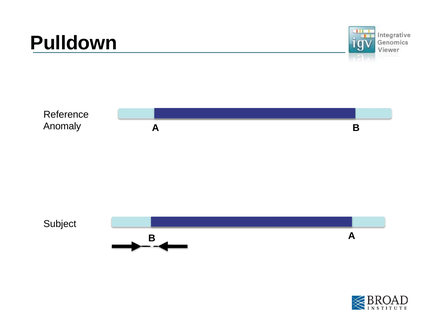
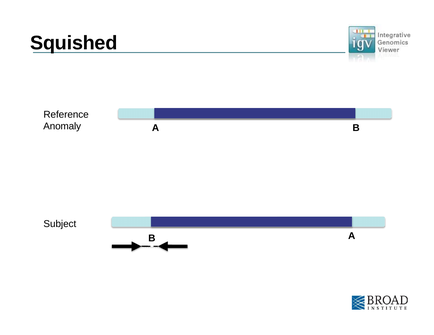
Pulldown: Pulldown -> Squished (74, 43)
